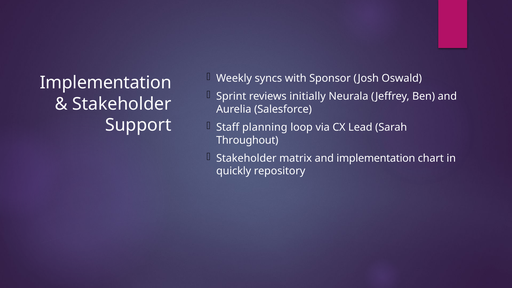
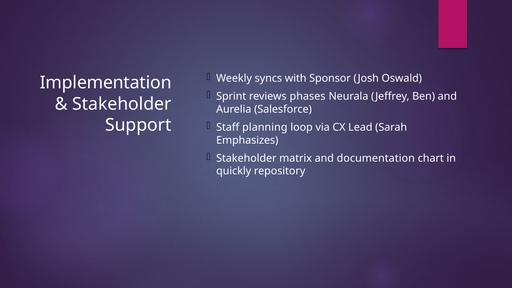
initially: initially -> phases (308, 96)
Throughout: Throughout -> Emphasizes (247, 140)
and implementation: implementation -> documentation (376, 158)
